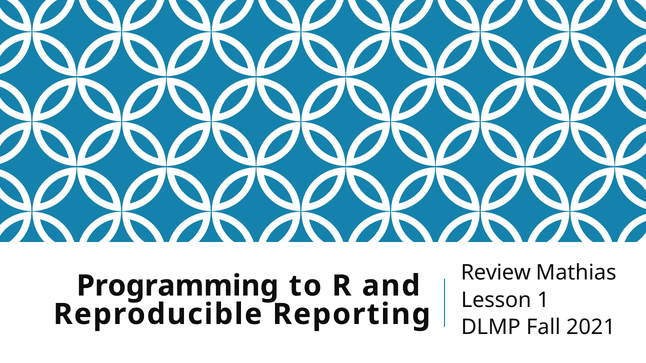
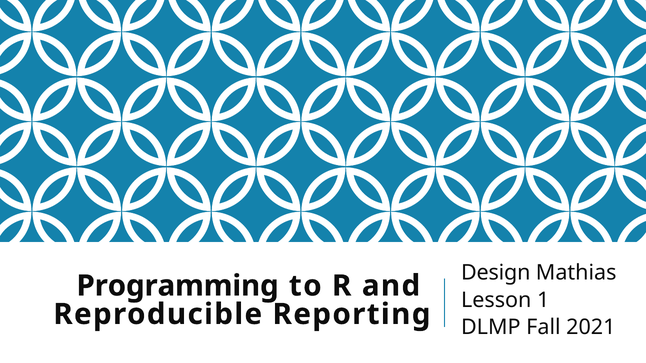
Review: Review -> Design (496, 273)
